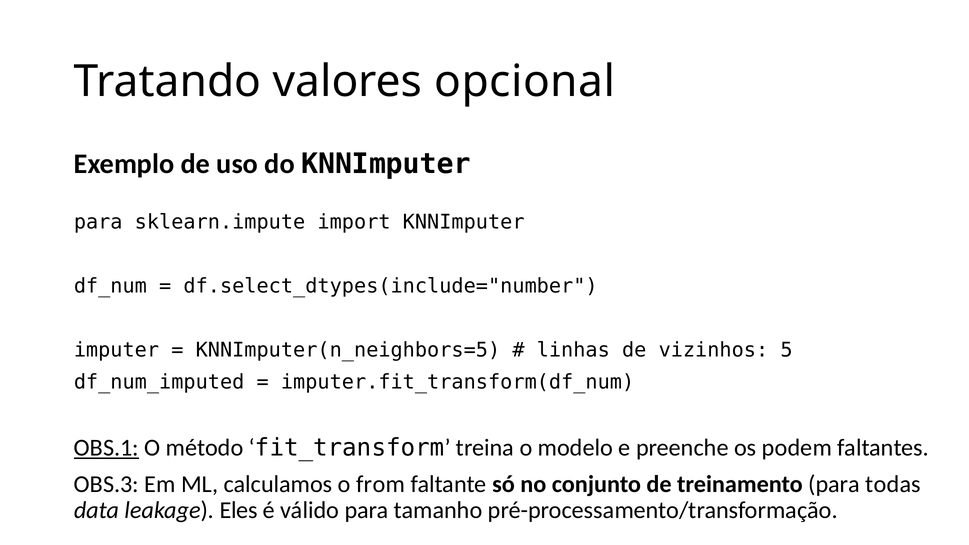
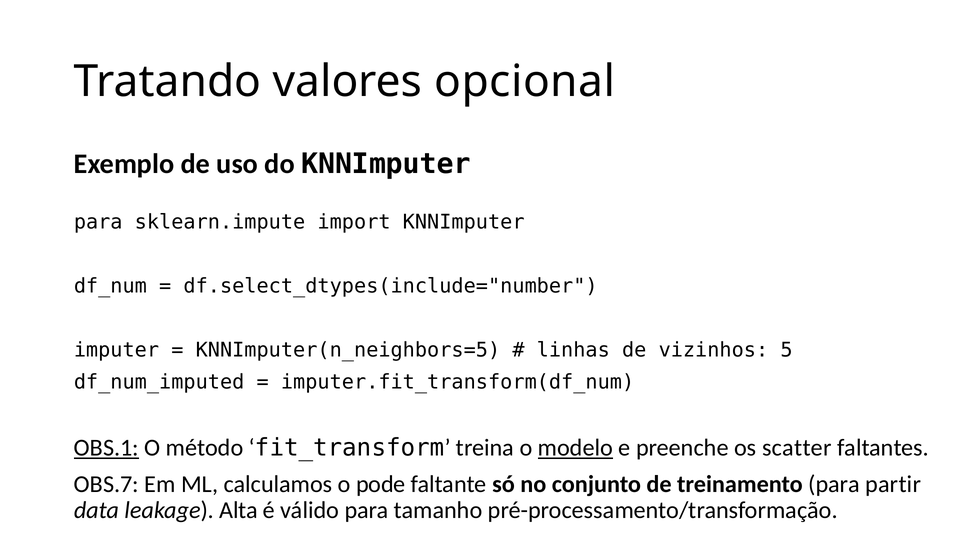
modelo underline: none -> present (575, 448)
podem: podem -> scatter (797, 448)
OBS.3: OBS.3 -> OBS.7 (106, 484)
from: from -> pode (381, 484)
todas: todas -> partir (893, 484)
Eles: Eles -> Alta (239, 510)
